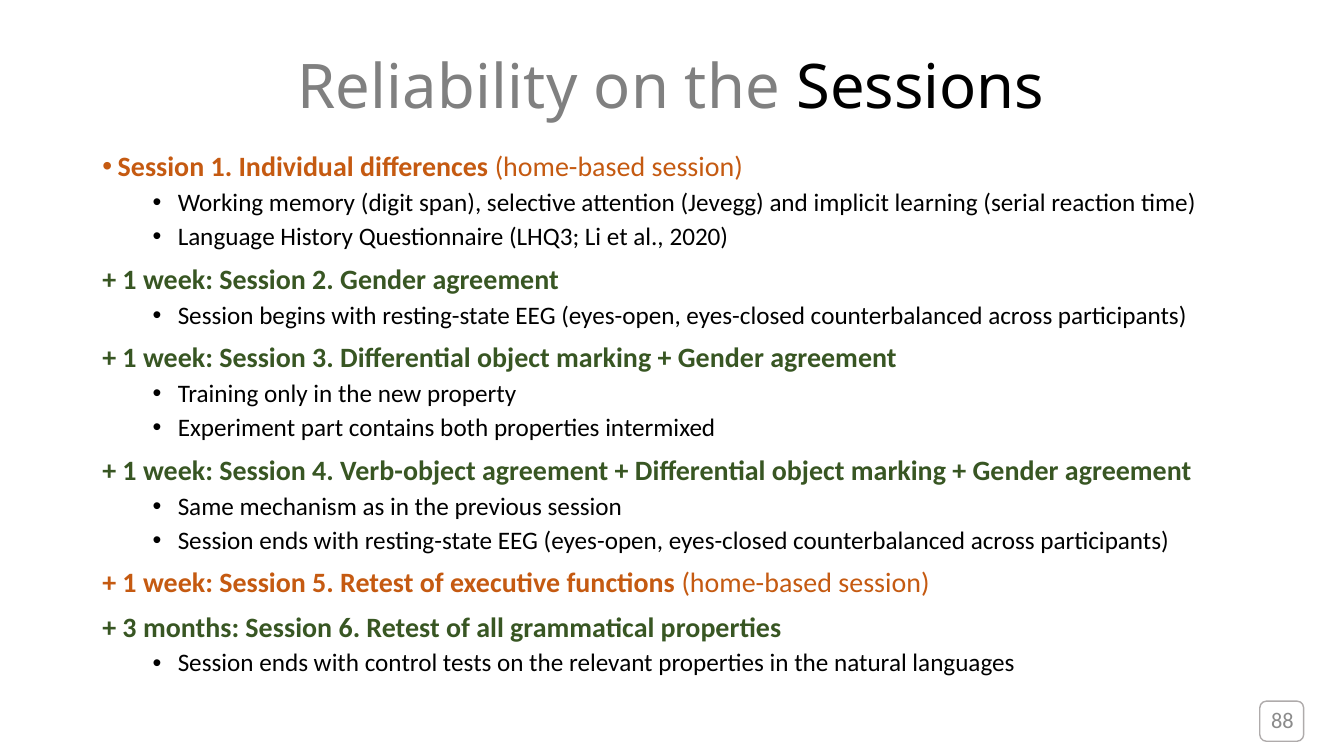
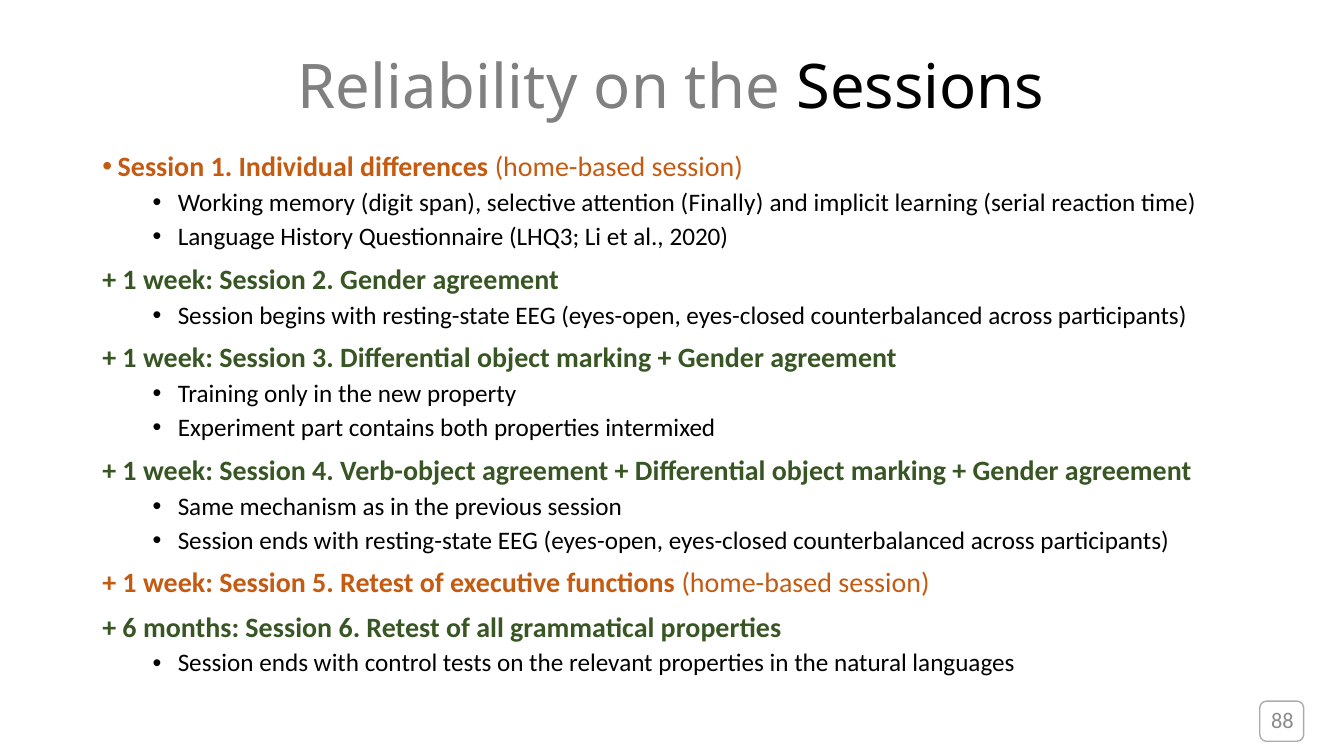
Jevegg: Jevegg -> Finally (722, 203)
3: 3 -> 6 (130, 628)
